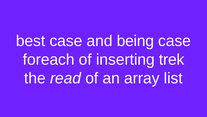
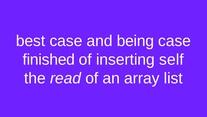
foreach: foreach -> finished (49, 59)
trek: trek -> self (171, 59)
